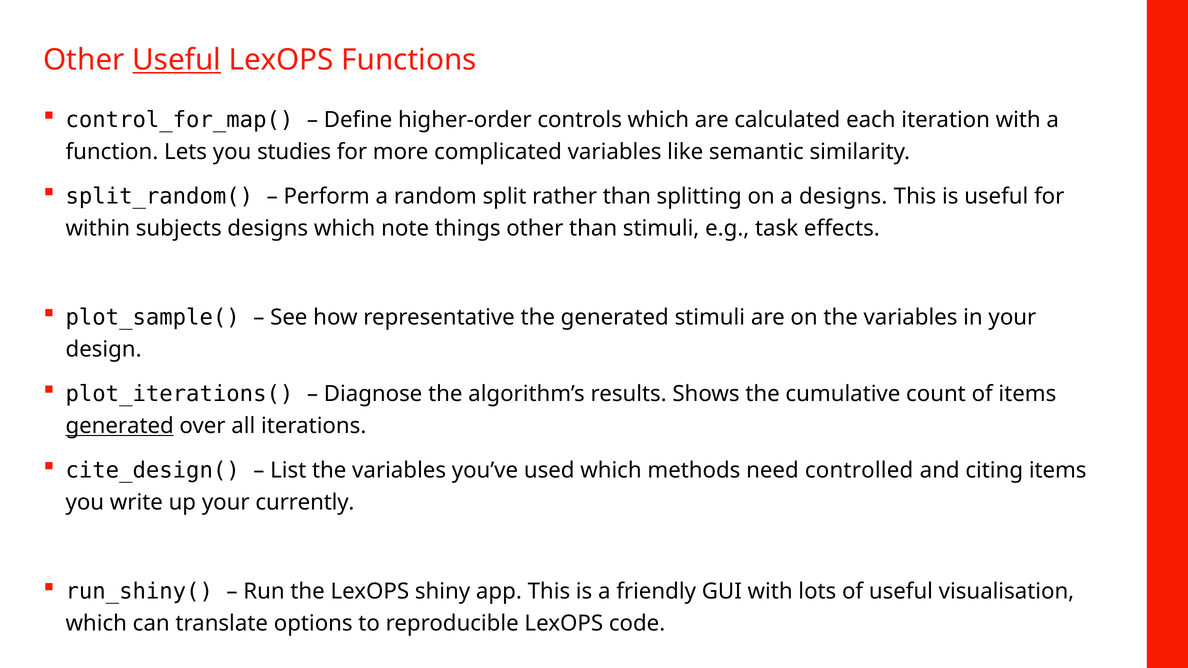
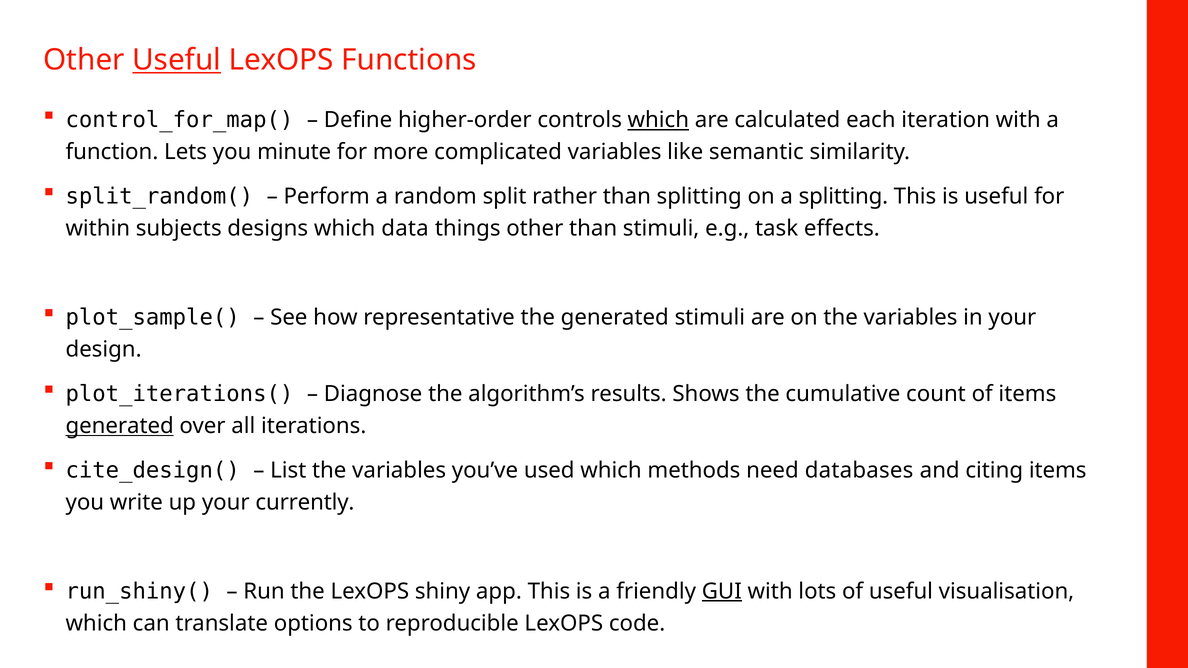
which underline: none -> present (658, 120)
studies: studies -> minute (294, 152)
a designs: designs -> splitting (843, 197)
note: note -> data (405, 229)
controlled: controlled -> databases (859, 471)
GUI underline: none -> present (722, 592)
